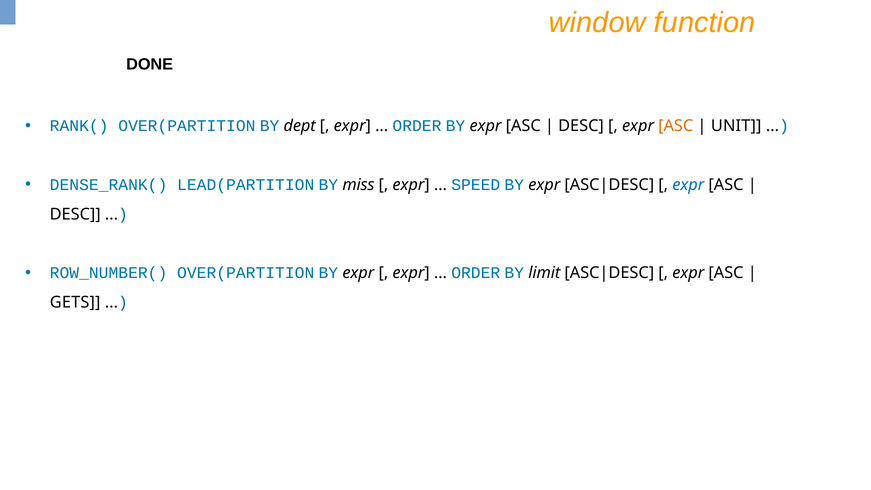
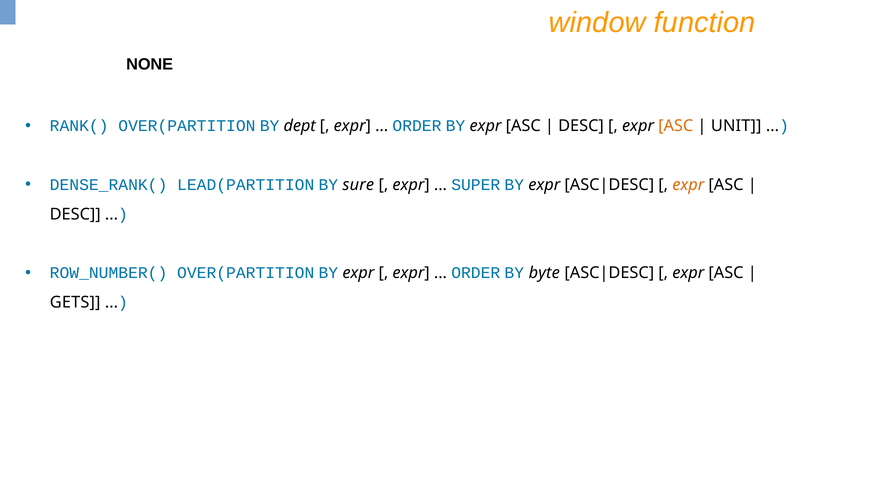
DONE: DONE -> NONE (150, 64)
miss: miss -> sure (358, 185)
SPEED: SPEED -> SUPER (476, 185)
expr colour: blue -> orange (688, 185)
limit: limit -> byte (544, 273)
